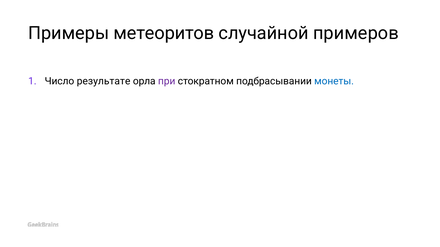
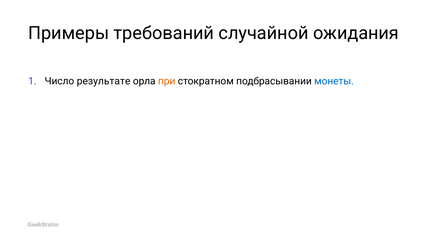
метеоритов: метеоритов -> требований (164, 33)
примеров: примеров -> ожидания (356, 33)
при colour: purple -> orange (167, 81)
